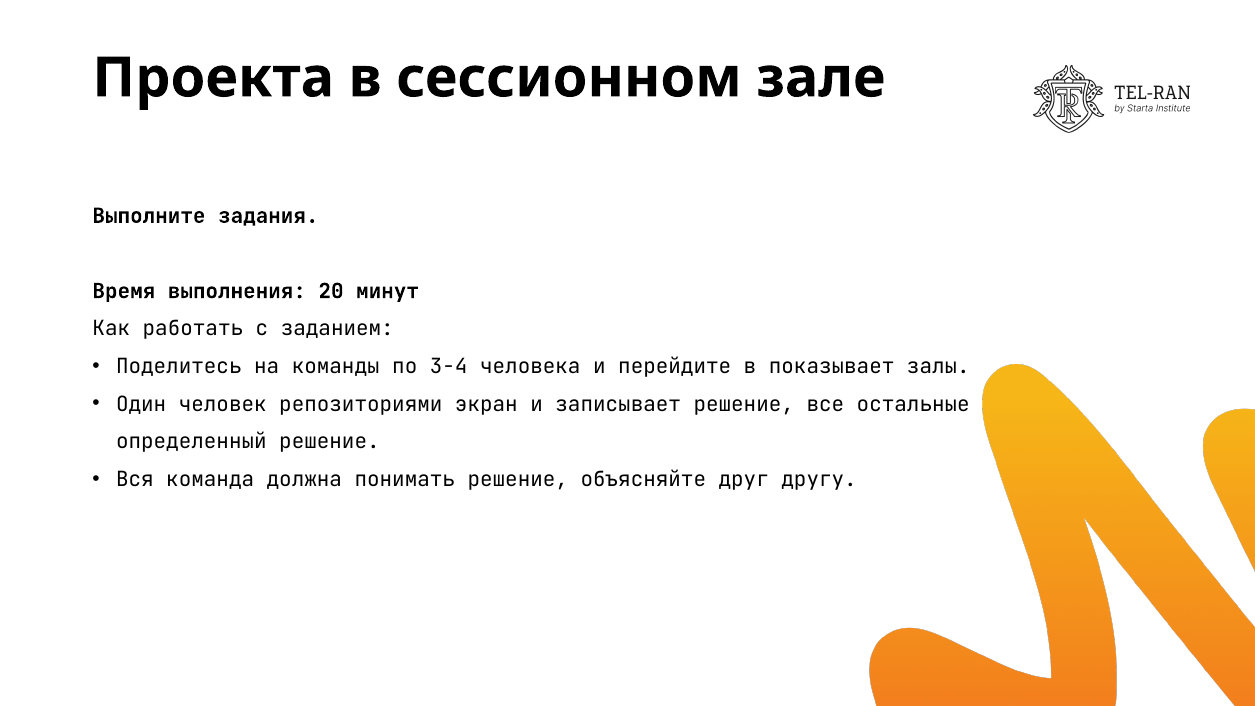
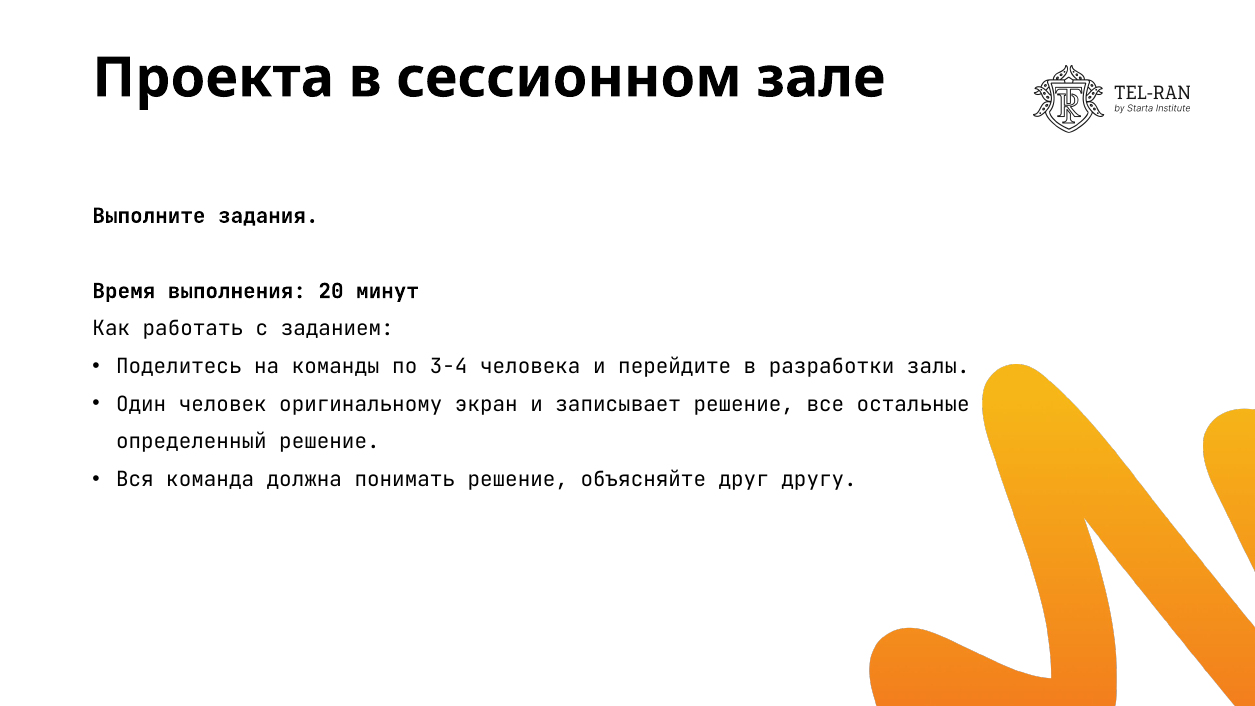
показывает: показывает -> разработки (832, 366)
репозиториями: репозиториями -> оригинальному (361, 404)
